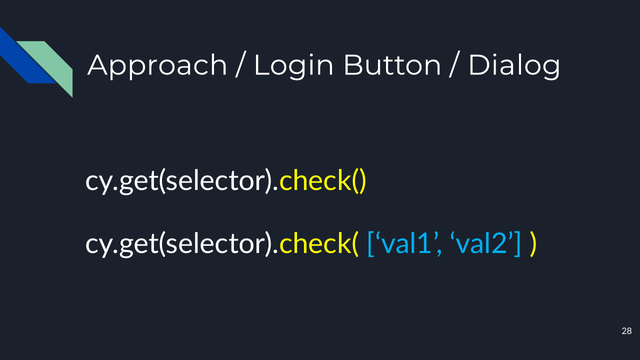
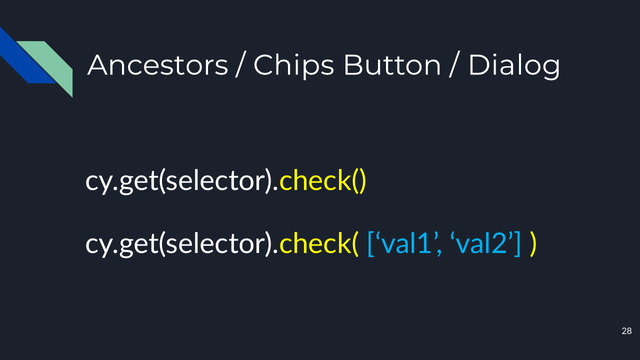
Approach: Approach -> Ancestors (158, 65)
Login: Login -> Chips (294, 65)
